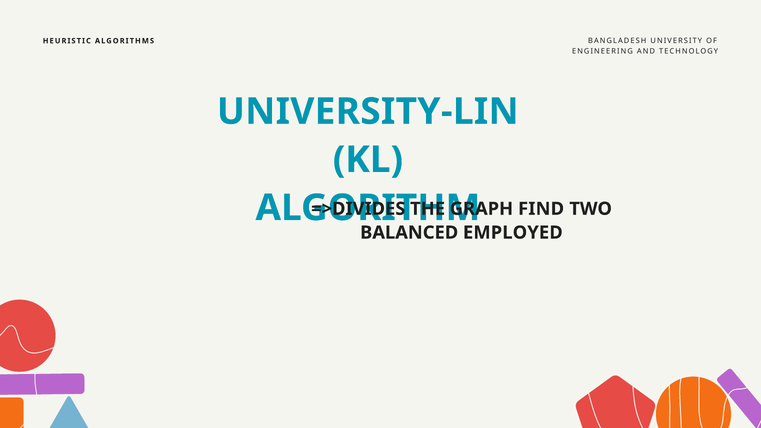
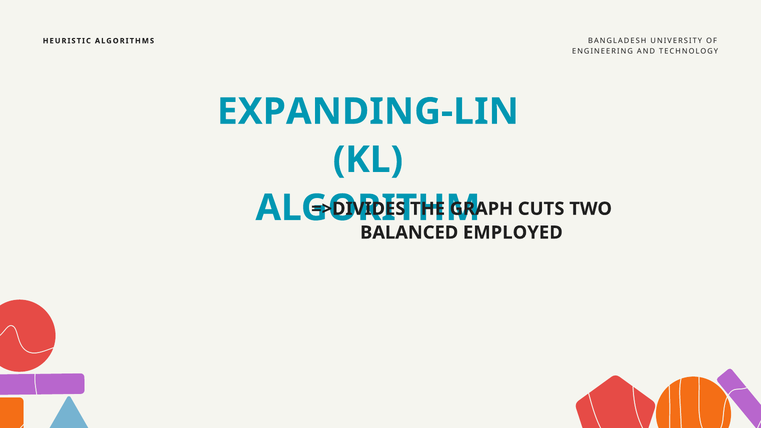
UNIVERSITY-LIN: UNIVERSITY-LIN -> EXPANDING-LIN (368, 112)
FIND: FIND -> CUTS (541, 209)
